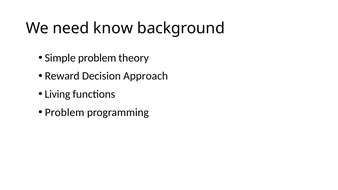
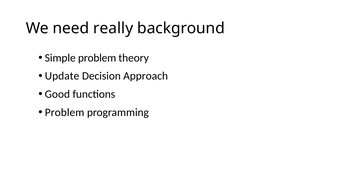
know: know -> really (113, 28)
Reward: Reward -> Update (62, 76)
Living: Living -> Good (57, 94)
